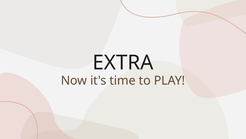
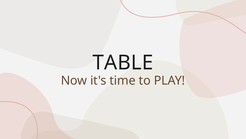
EXTRA: EXTRA -> TABLE (123, 63)
